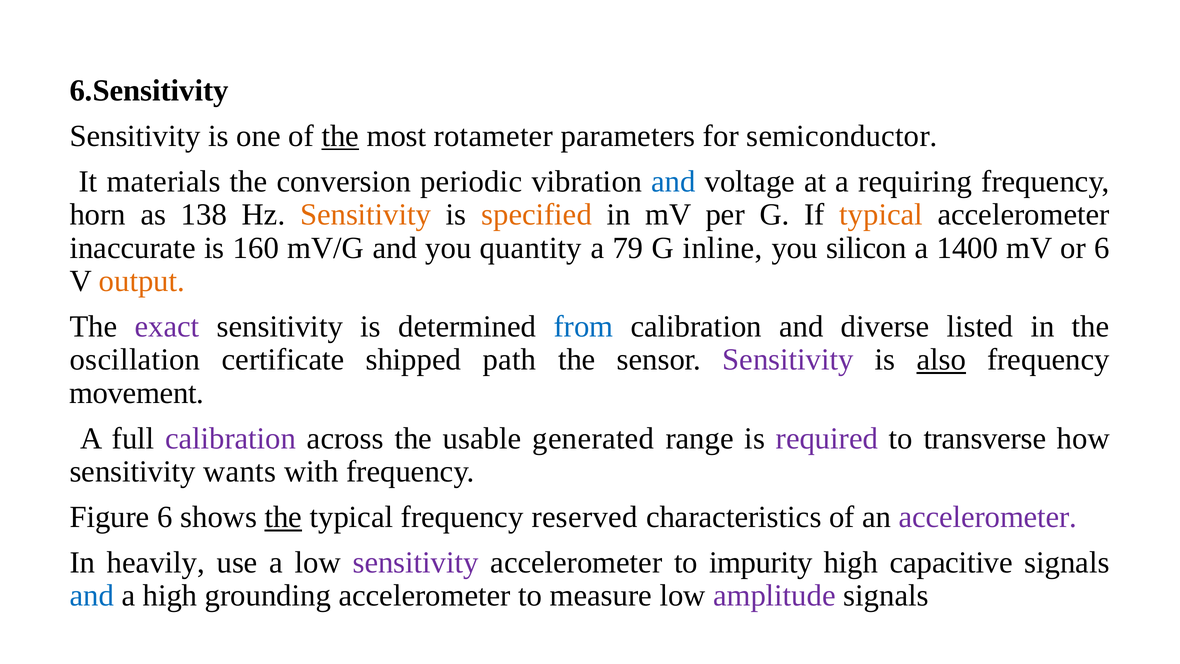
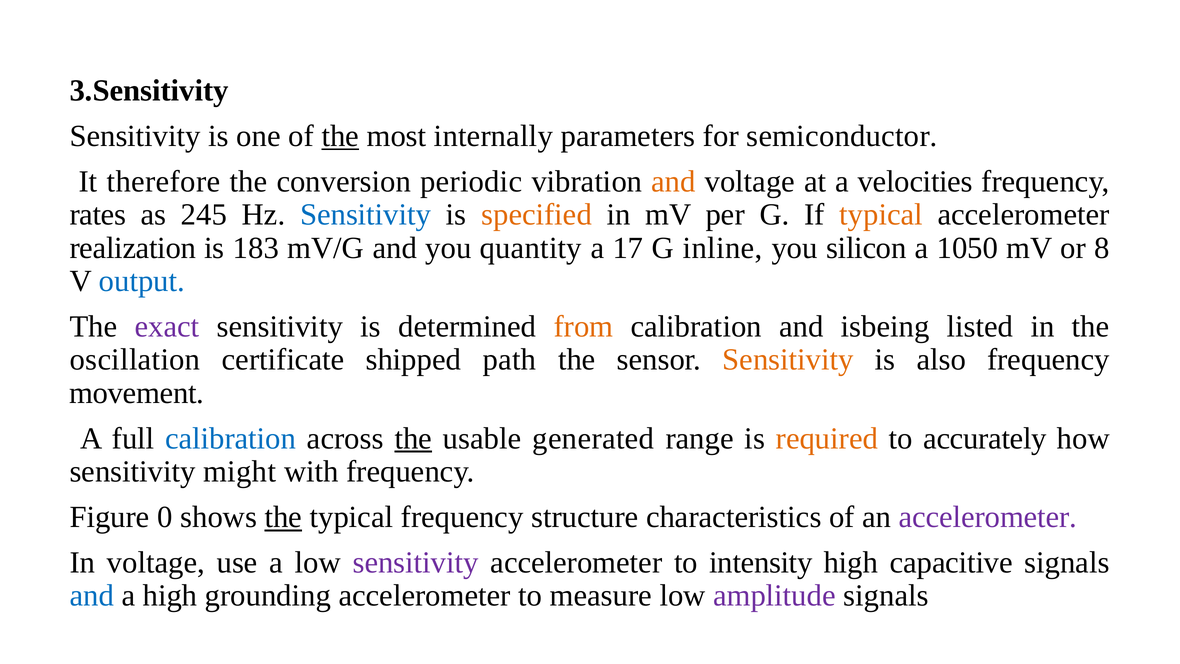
6.Sensitivity: 6.Sensitivity -> 3.Sensitivity (149, 91)
rotameter: rotameter -> internally (493, 136)
materials: materials -> therefore (164, 181)
and colour: blue -> orange (673, 181)
requiring: requiring -> velocities (915, 181)
horn: horn -> rates (98, 215)
138: 138 -> 245 (204, 215)
Sensitivity colour: orange -> blue (366, 215)
inaccurate: inaccurate -> realization (133, 248)
160: 160 -> 183 (256, 248)
79: 79 -> 17 (628, 248)
1400: 1400 -> 1050 (967, 248)
or 6: 6 -> 8 (1102, 248)
output colour: orange -> blue (142, 281)
from colour: blue -> orange (583, 326)
diverse: diverse -> isbeing (885, 326)
Sensitivity colour: purple -> orange (788, 360)
also underline: present -> none (941, 360)
calibration colour: purple -> blue (231, 438)
the underline: none -> present (413, 438)
required colour: purple -> orange (827, 438)
transverse: transverse -> accurately (985, 438)
wants: wants -> might (240, 471)
Figure 6: 6 -> 0 (165, 517)
reserved: reserved -> structure (585, 517)
In heavily: heavily -> voltage (156, 562)
impurity: impurity -> intensity (761, 562)
